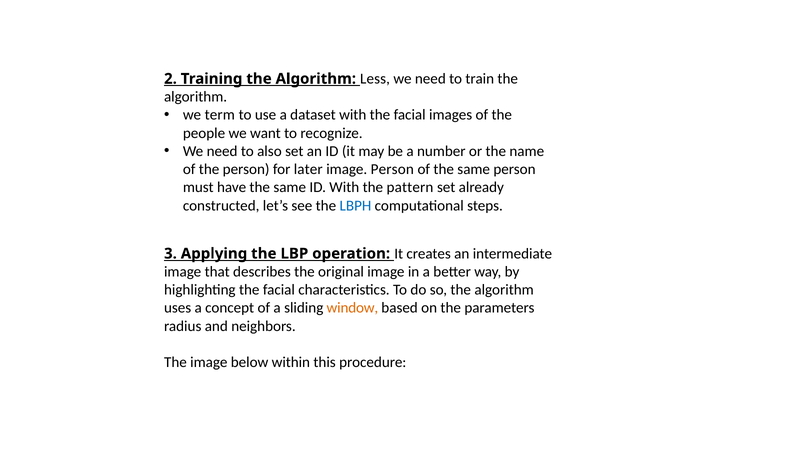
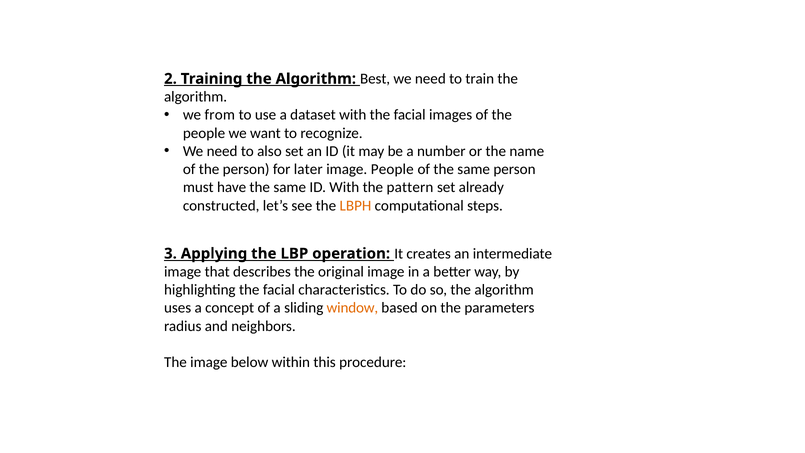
Less: Less -> Best (375, 79)
term: term -> from (220, 115)
image Person: Person -> People (392, 169)
LBPH colour: blue -> orange (355, 206)
